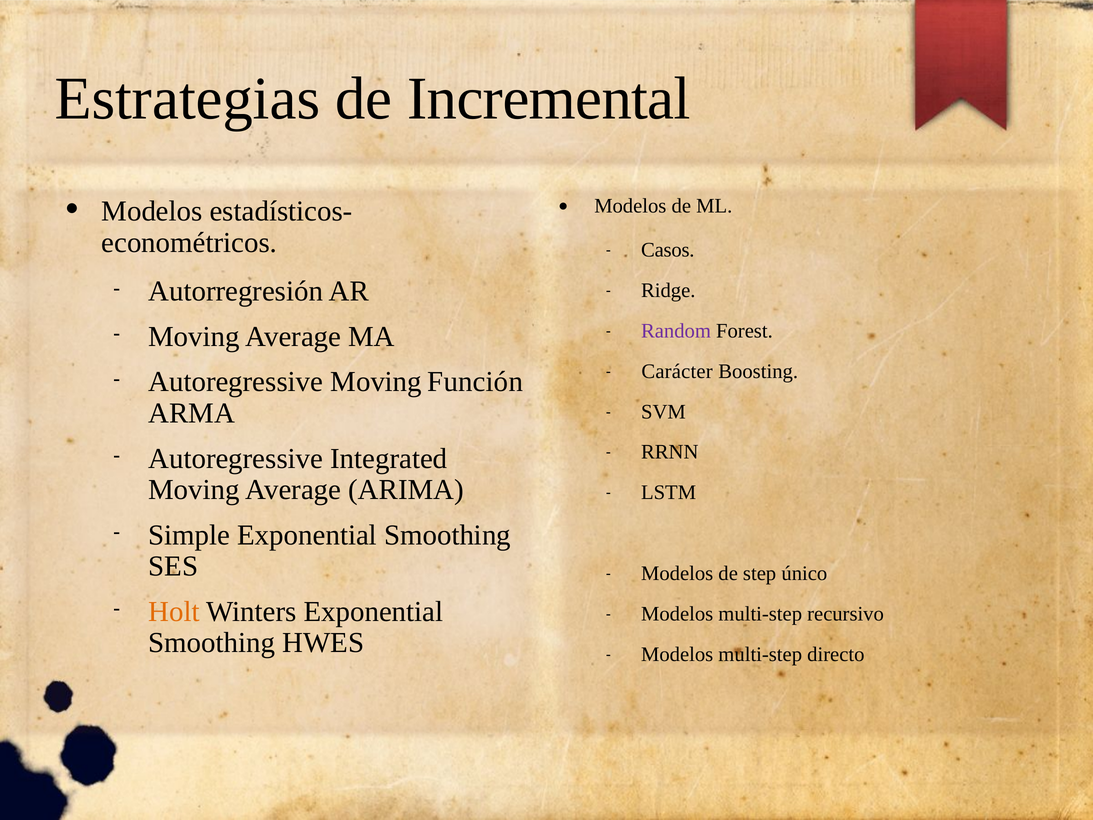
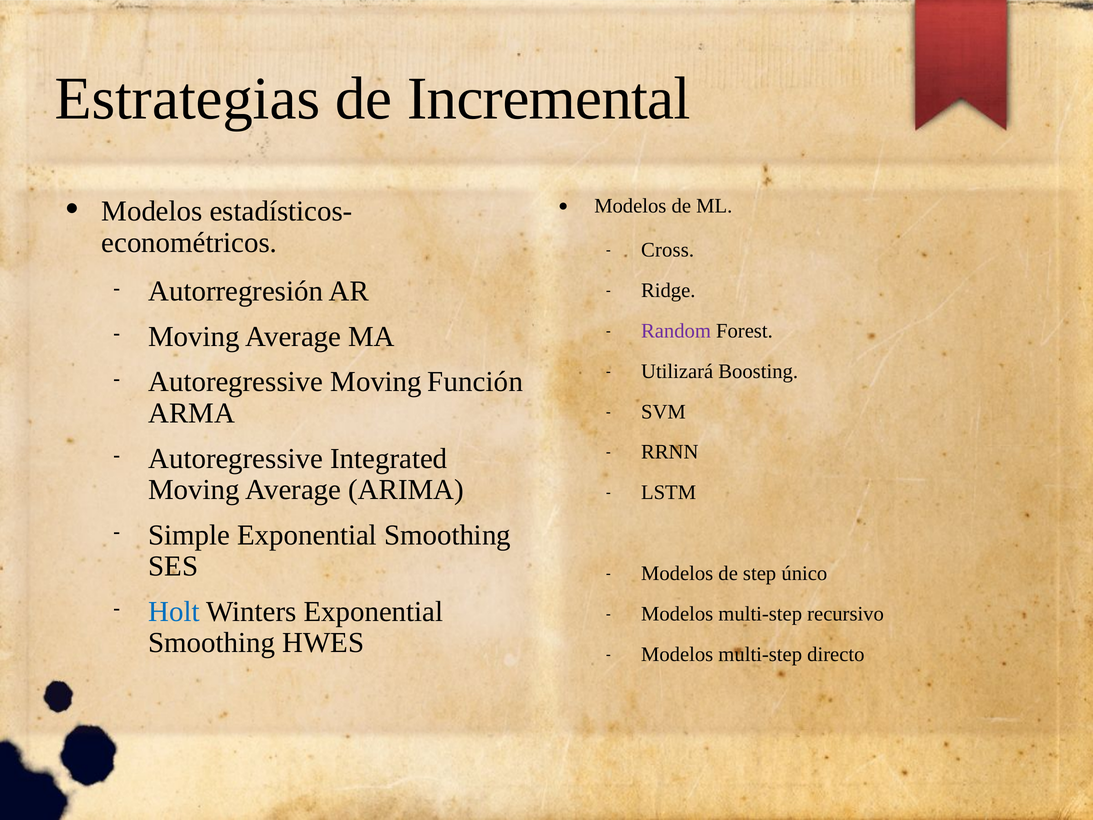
Casos: Casos -> Cross (668, 250)
Carácter: Carácter -> Utilizará (677, 371)
Holt colour: orange -> blue (174, 611)
